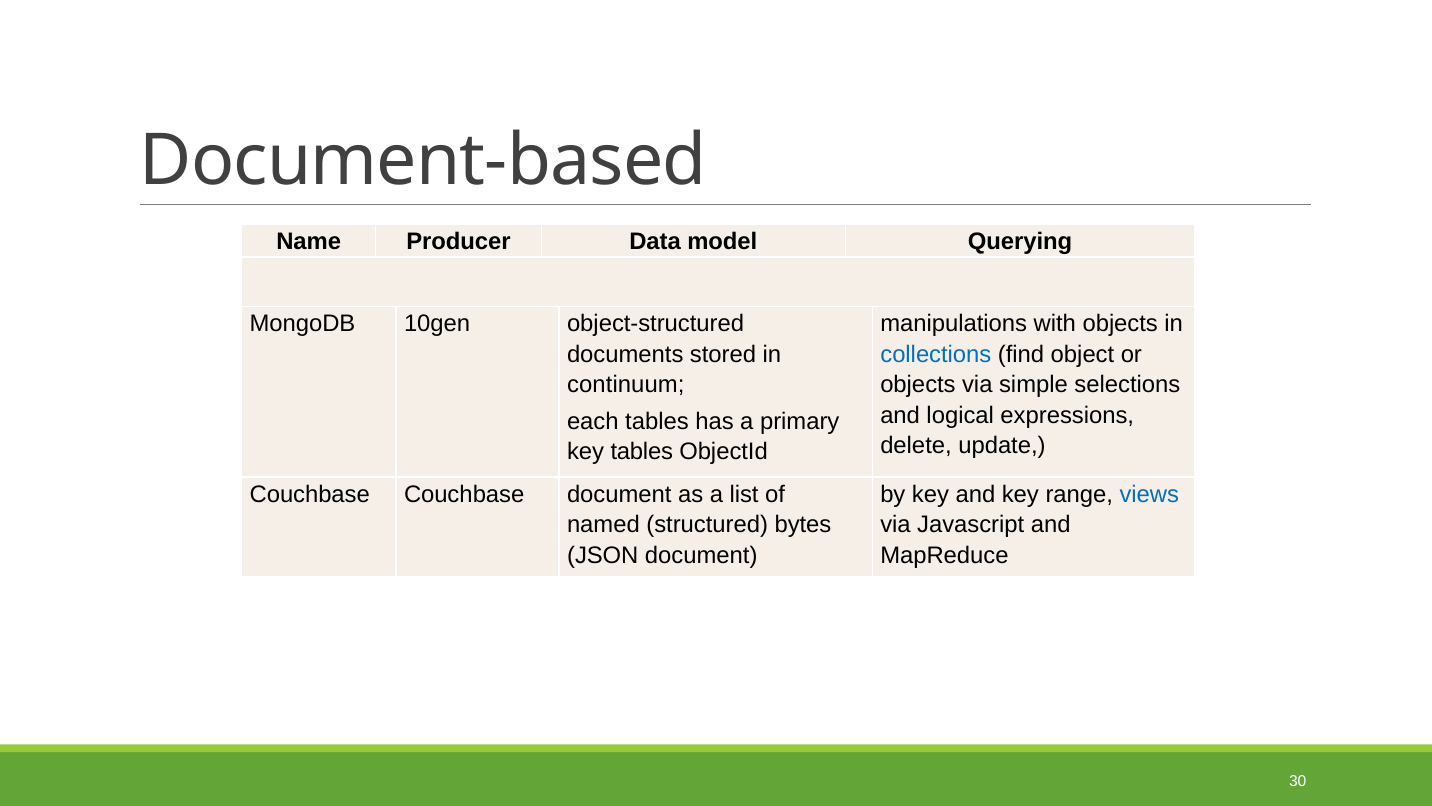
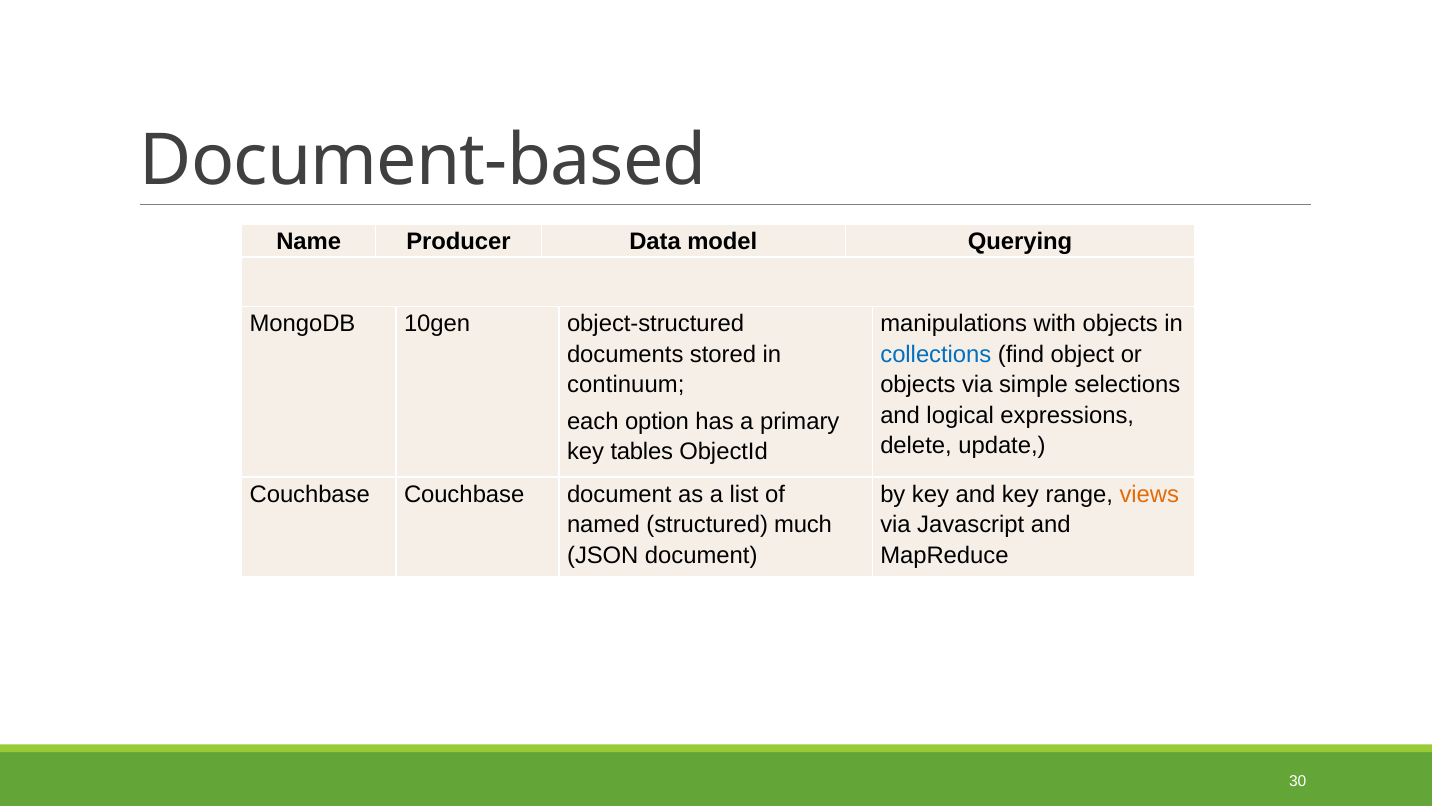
each tables: tables -> option (657, 421)
views colour: blue -> orange (1149, 494)
bytes: bytes -> much (803, 525)
